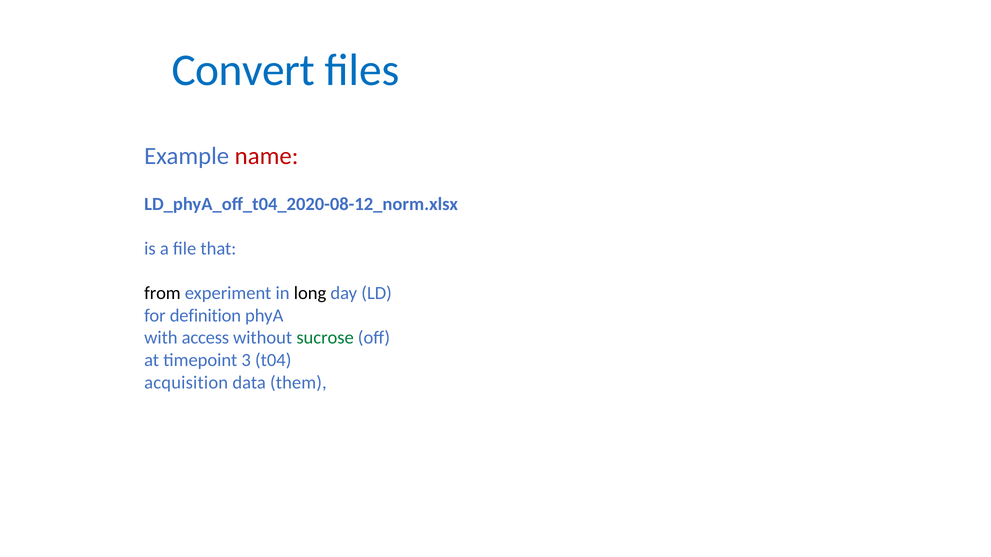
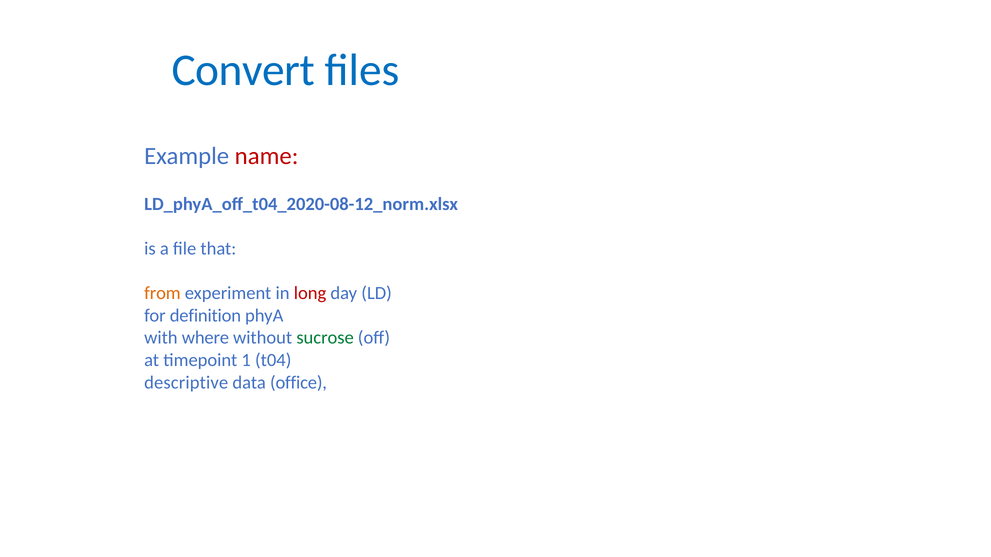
from colour: black -> orange (162, 294)
long colour: black -> red (310, 294)
access: access -> where (205, 338)
3: 3 -> 1 (246, 360)
acquisition: acquisition -> descriptive (186, 383)
them: them -> office (299, 383)
